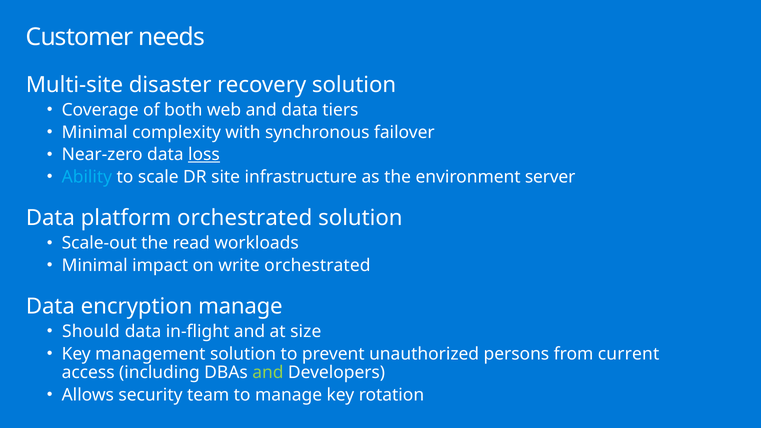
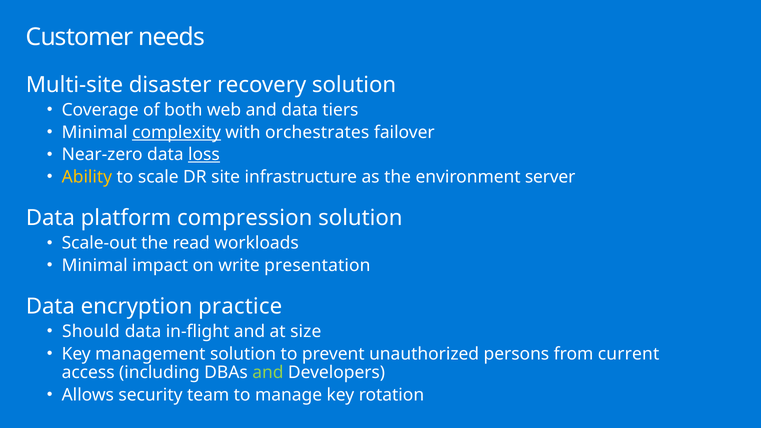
complexity underline: none -> present (177, 132)
synchronous: synchronous -> orchestrates (317, 132)
Ability colour: light blue -> yellow (87, 177)
platform orchestrated: orchestrated -> compression (245, 218)
write orchestrated: orchestrated -> presentation (317, 265)
encryption manage: manage -> practice (240, 307)
